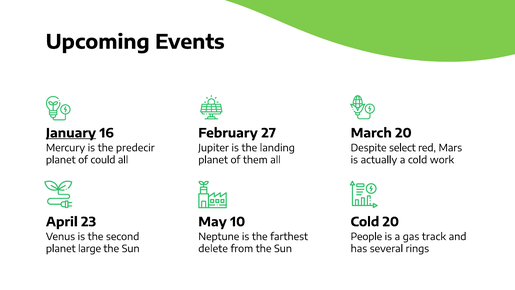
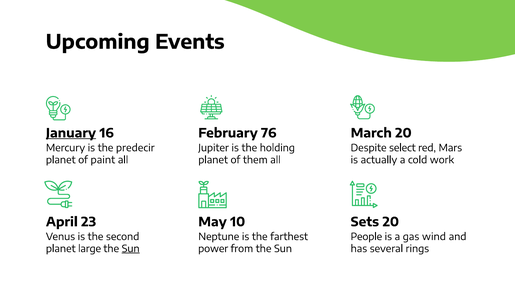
27: 27 -> 76 (269, 133)
landing: landing -> holding (277, 148)
could: could -> paint (103, 160)
Cold: Cold -> Sets (365, 222)
track: track -> wind (434, 237)
Sun underline: none -> present (131, 249)
delete: delete -> power (213, 249)
